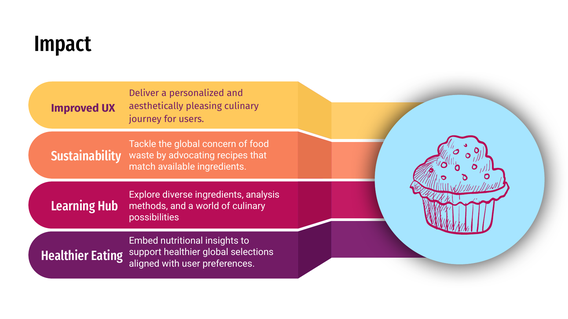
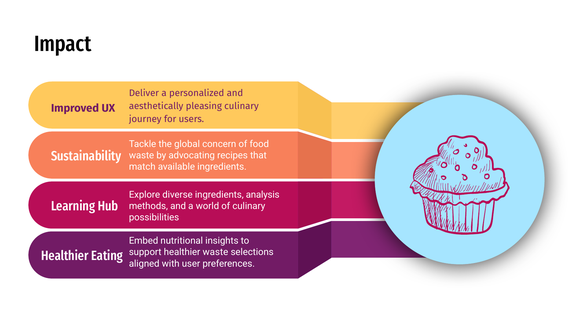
healthier global: global -> waste (215, 253)
